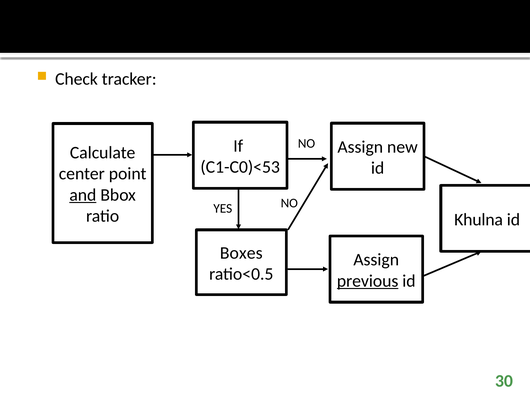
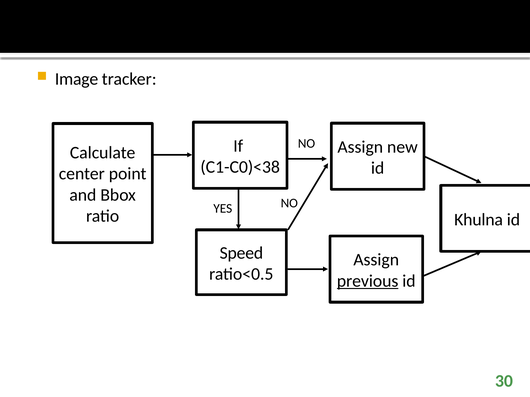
Check: Check -> Image (77, 79)
C1-C0)<53: C1-C0)<53 -> C1-C0)<38 (240, 167)
and underline: present -> none (83, 195)
Boxes: Boxes -> Speed (241, 253)
